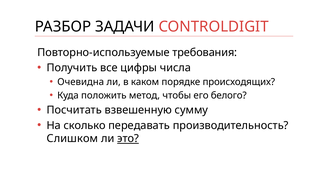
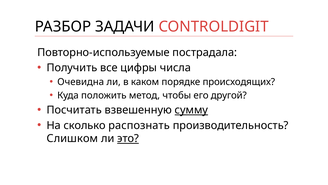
требования: требования -> пострадала (205, 52)
белого: белого -> другой (229, 95)
сумму underline: none -> present (191, 110)
передавать: передавать -> распознать (139, 125)
